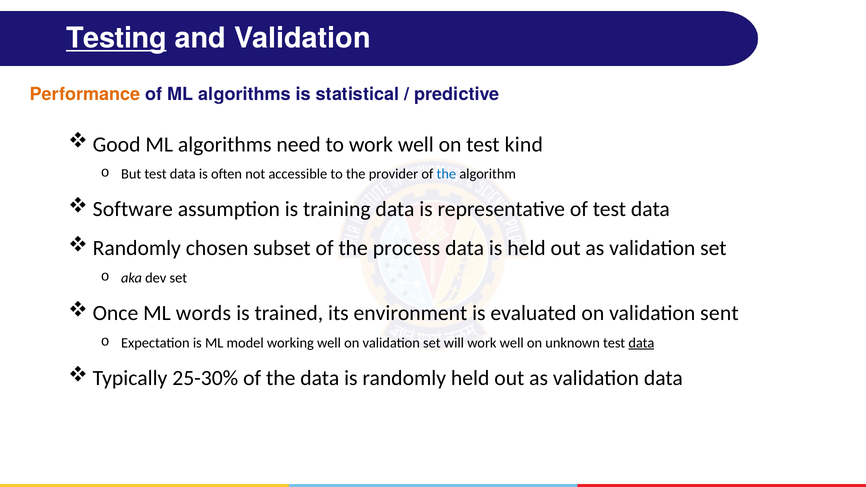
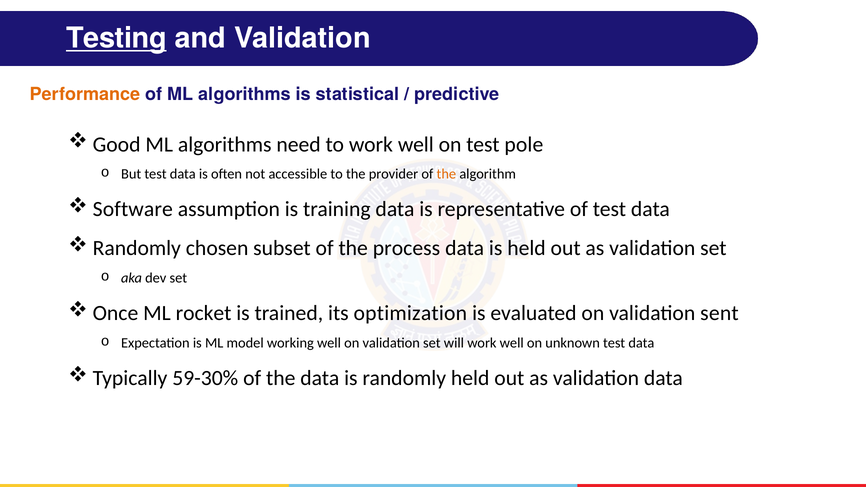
kind: kind -> pole (524, 144)
the colour: blue -> orange (446, 174)
words: words -> rocket (204, 313)
environment: environment -> optimization (410, 313)
data underline: present -> none (641, 343)
25-30%: 25-30% -> 59-30% (205, 378)
